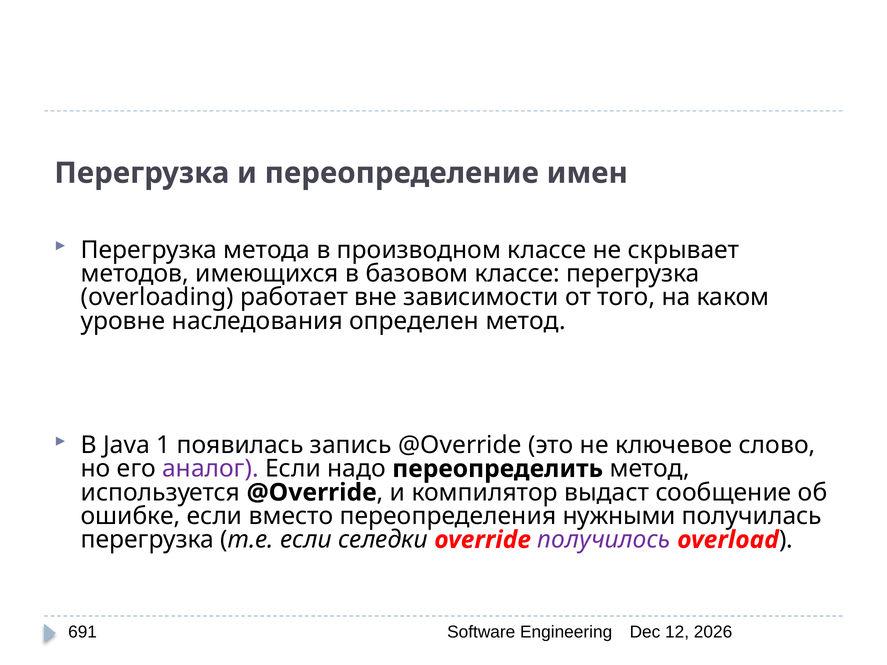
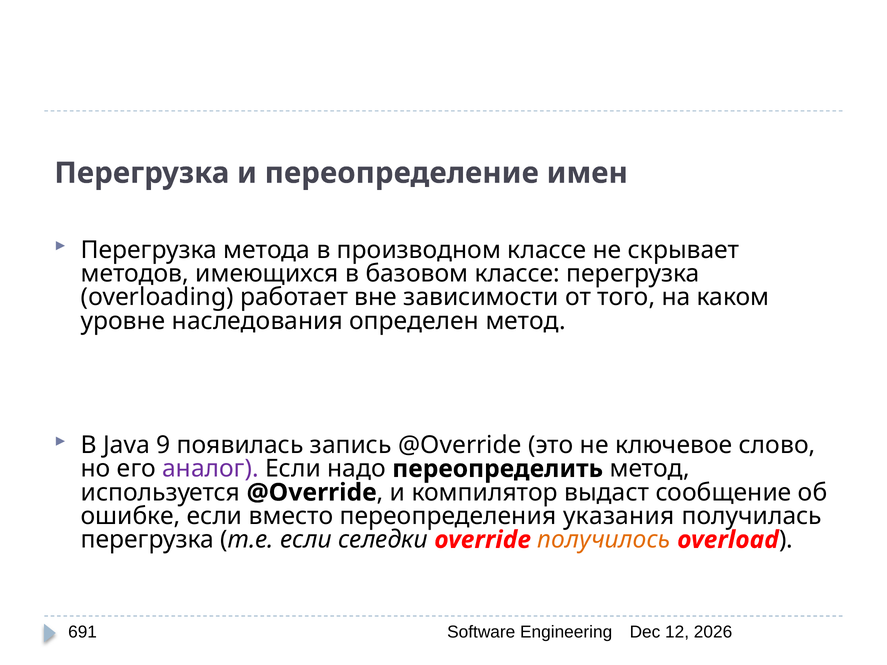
1: 1 -> 9 (163, 445)
нужными: нужными -> указания (619, 516)
получилось colour: purple -> orange (604, 540)
